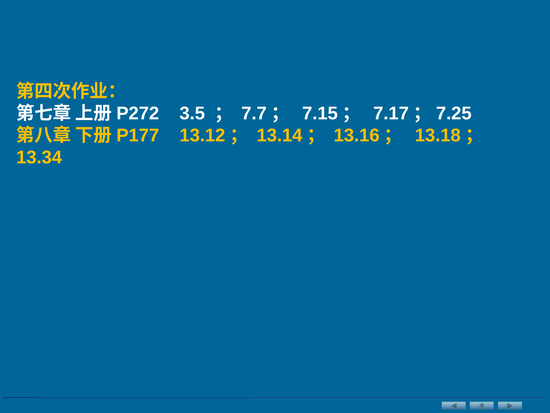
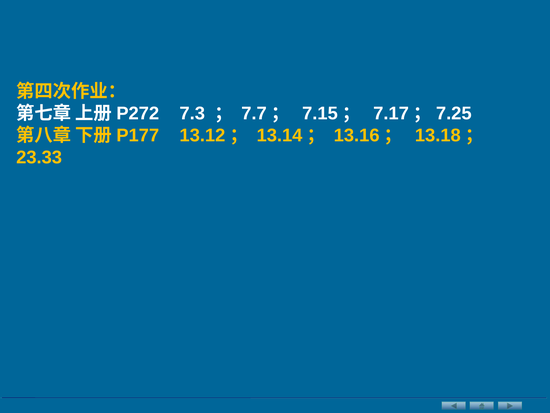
3.5: 3.5 -> 7.3 (192, 113)
13.34: 13.34 -> 23.33 (39, 157)
